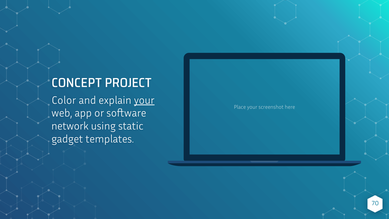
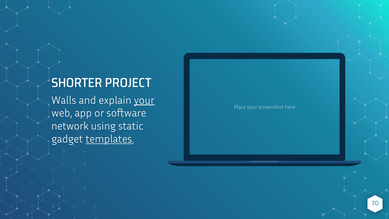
CONCEPT: CONCEPT -> SHORTER (77, 83)
Color: Color -> Walls (64, 100)
templates underline: none -> present (110, 139)
